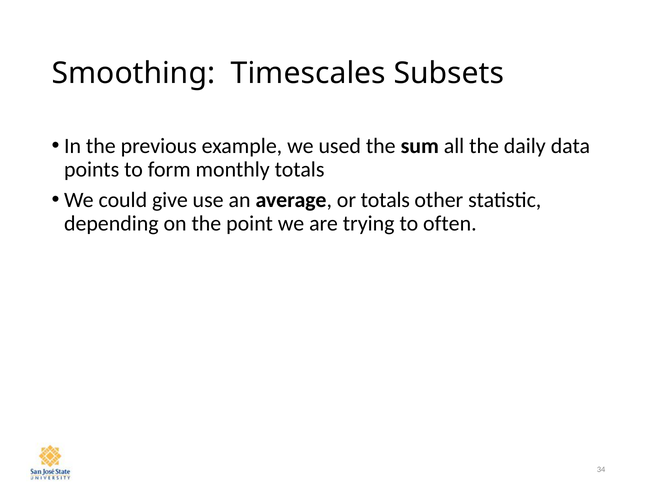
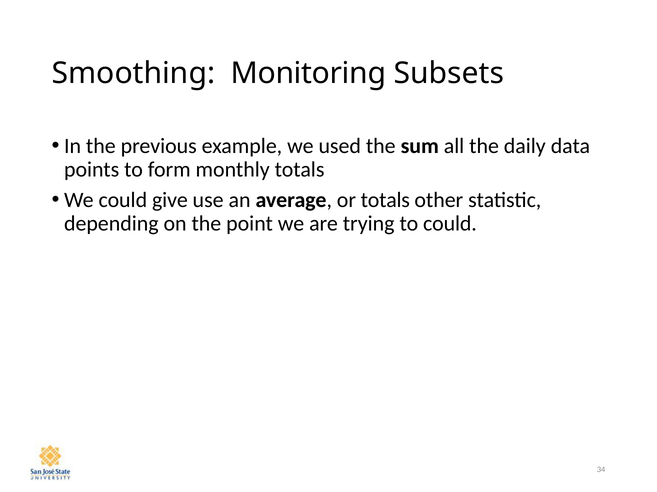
Timescales: Timescales -> Monitoring (308, 74)
to often: often -> could (450, 224)
